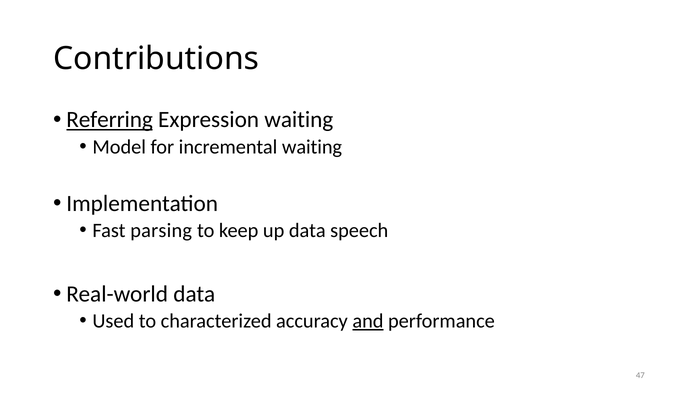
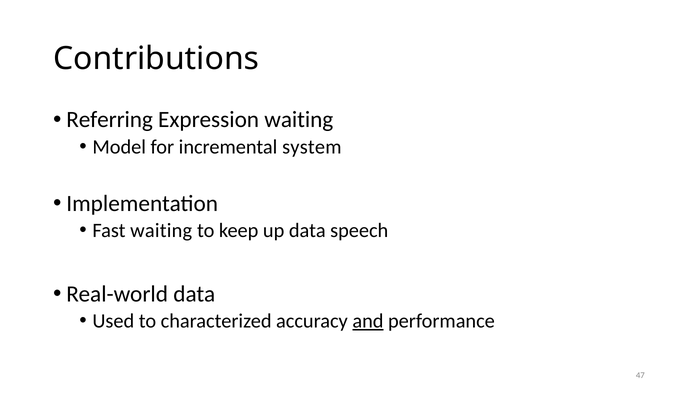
Referring underline: present -> none (110, 120)
incremental waiting: waiting -> system (312, 147)
Fast parsing: parsing -> waiting (161, 230)
